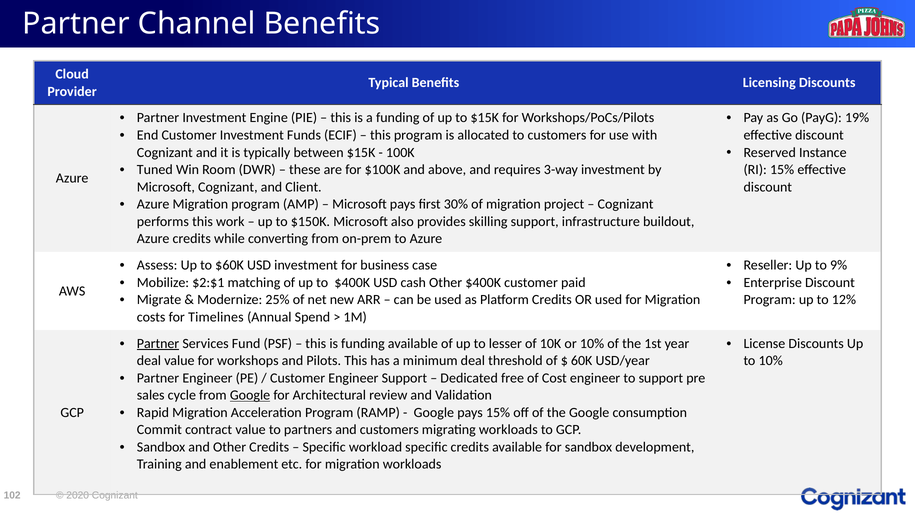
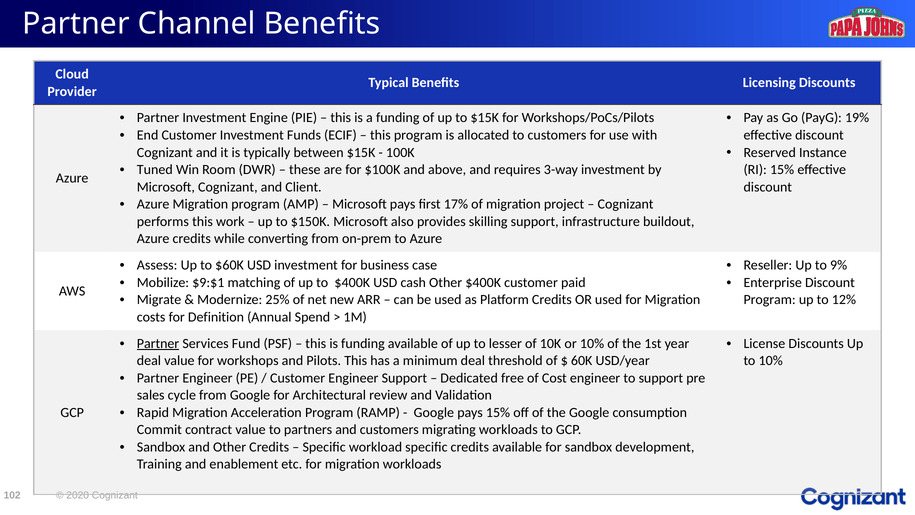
30%: 30% -> 17% (456, 204)
$2:$1: $2:$1 -> $9:$1 (208, 282)
Timelines: Timelines -> Definition (216, 317)
Google underline: present -> none (250, 395)
